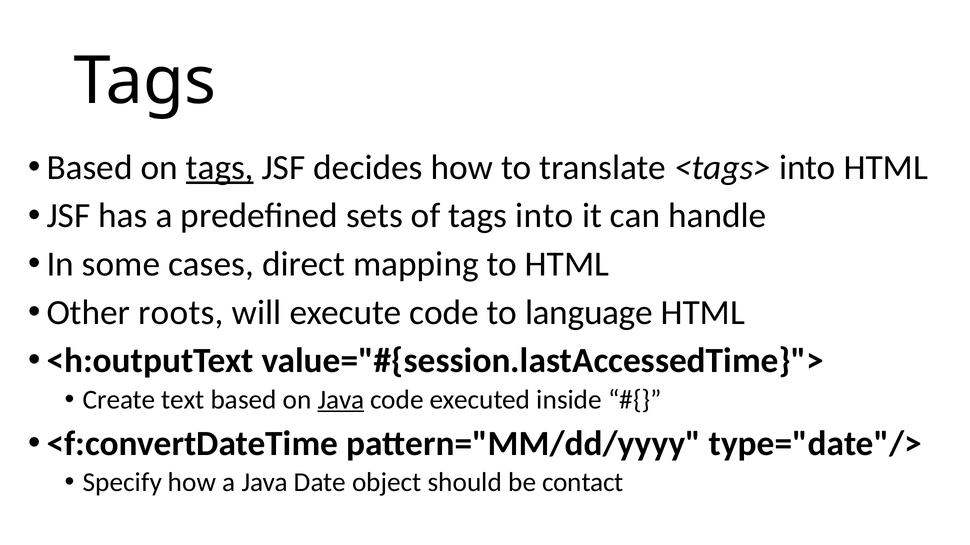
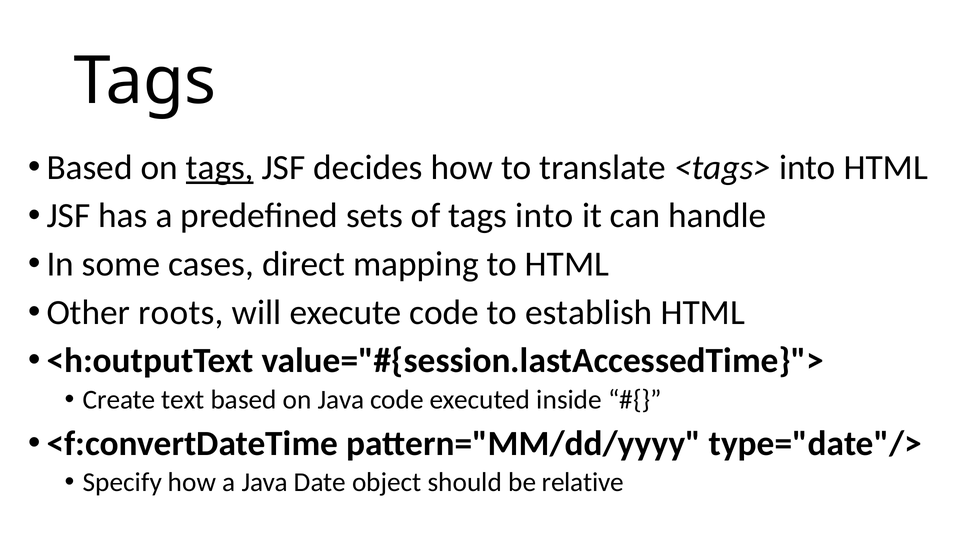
language: language -> establish (589, 313)
Java underline: present -> none (341, 400)
contact: contact -> relative (583, 483)
